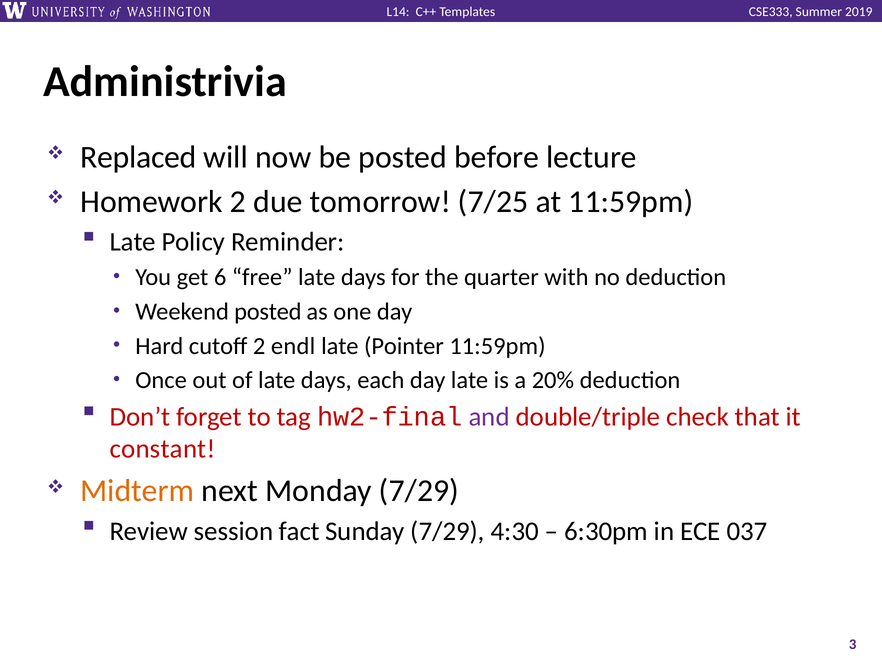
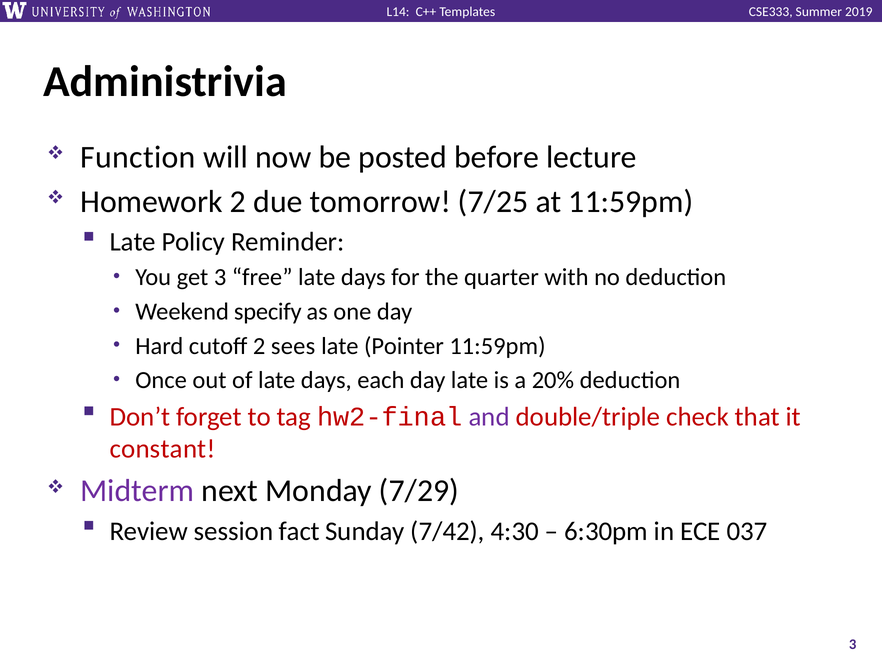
Replaced: Replaced -> Function (138, 157)
get 6: 6 -> 3 (220, 278)
Weekend posted: posted -> specify (268, 312)
endl: endl -> sees (293, 346)
Midterm colour: orange -> purple (137, 491)
Sunday 7/29: 7/29 -> 7/42 (448, 532)
